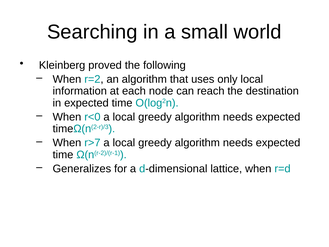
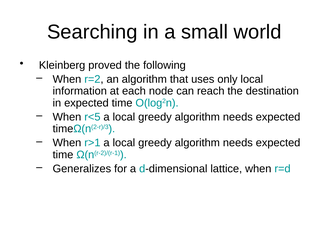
r<0: r<0 -> r<5 (92, 117)
r>7: r>7 -> r>1 (92, 143)
